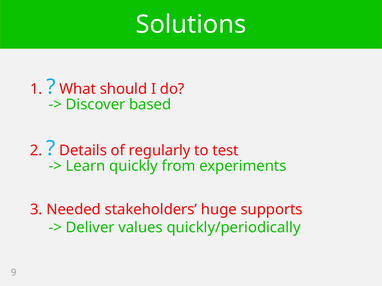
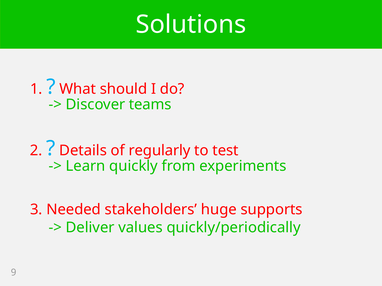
based: based -> teams (150, 105)
